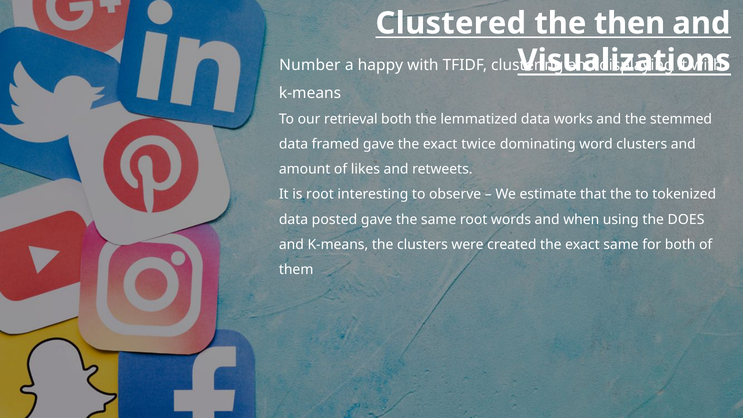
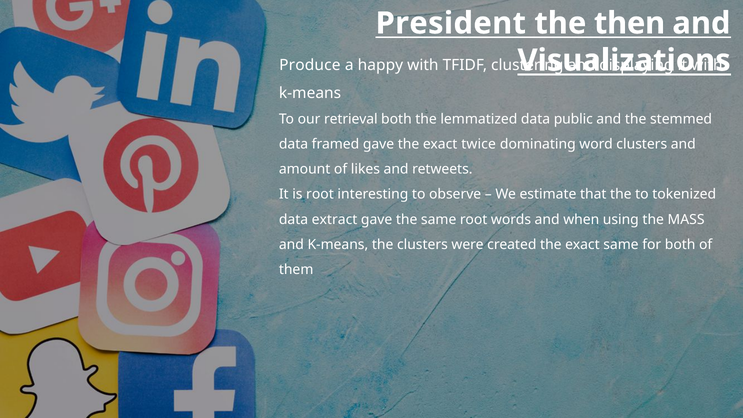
Clustered: Clustered -> President (451, 23)
Number: Number -> Produce (310, 65)
works: works -> public (573, 119)
posted: posted -> extract (335, 219)
DOES: DOES -> MASS (686, 219)
